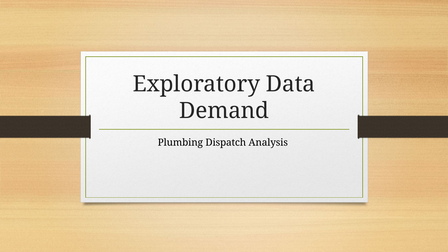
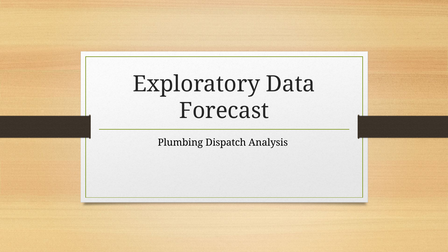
Demand: Demand -> Forecast (224, 111)
